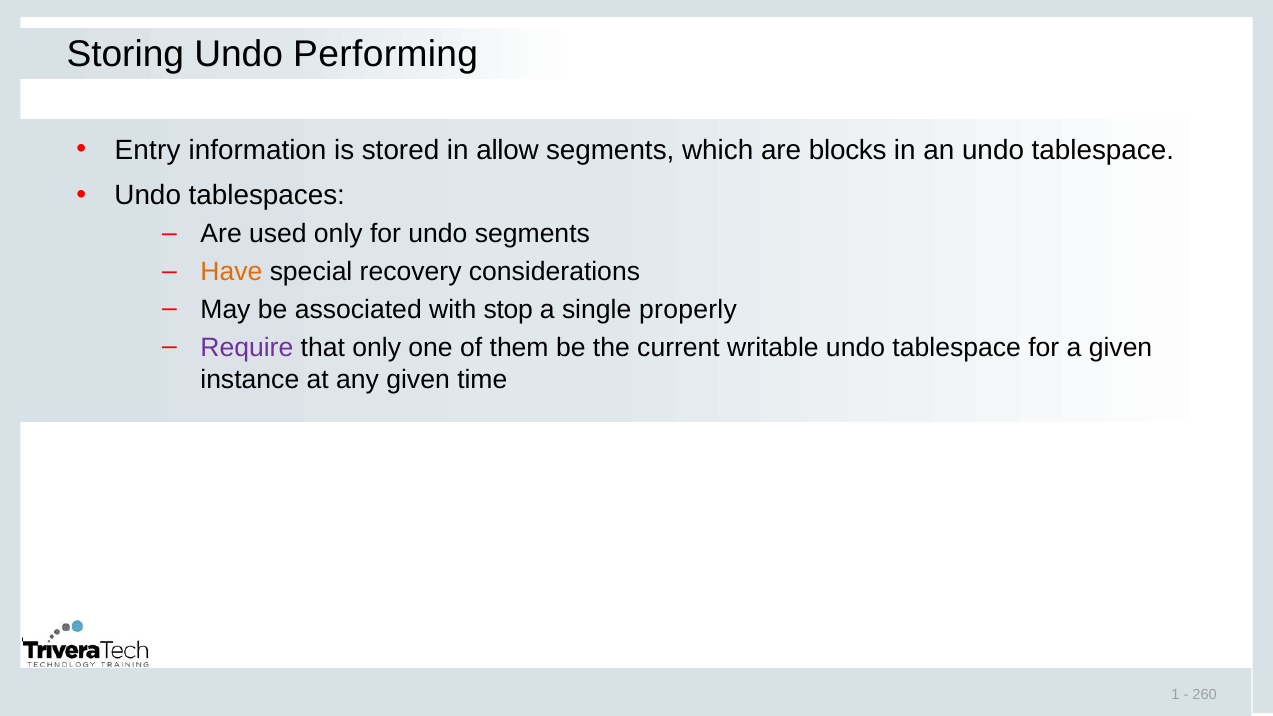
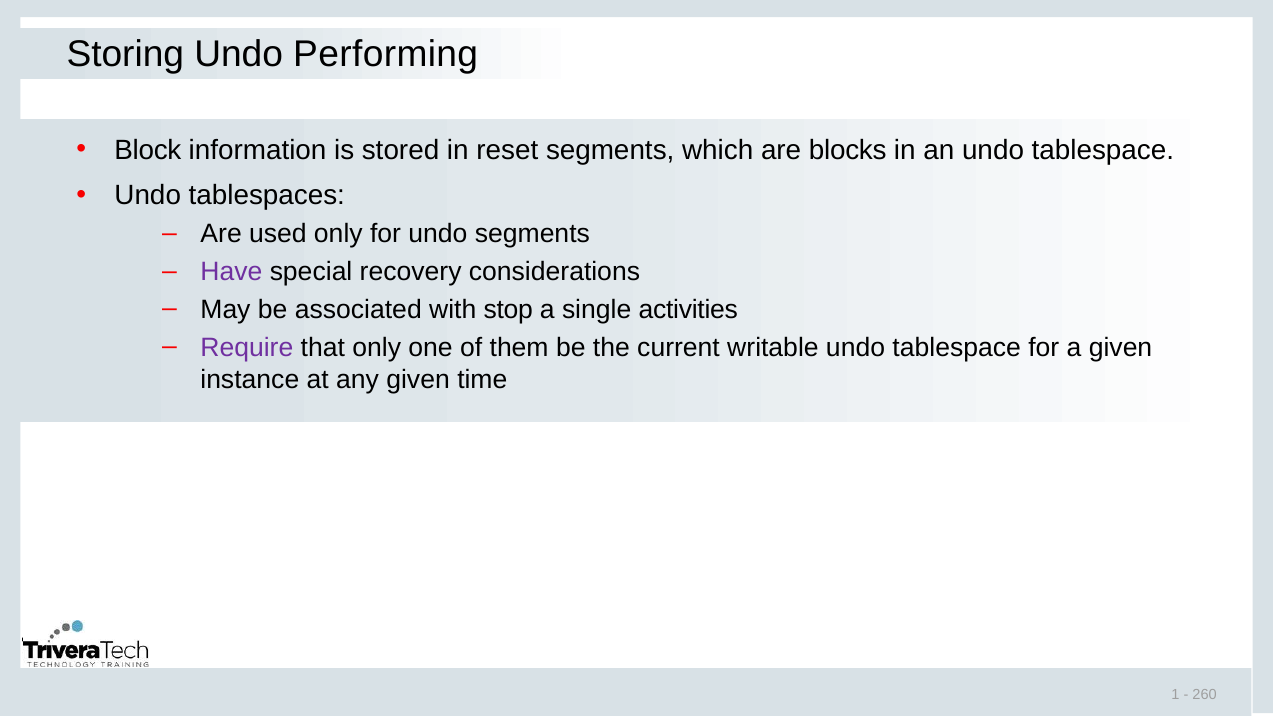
Entry: Entry -> Block (148, 150)
allow: allow -> reset (507, 150)
Have colour: orange -> purple (231, 272)
properly: properly -> activities (688, 310)
